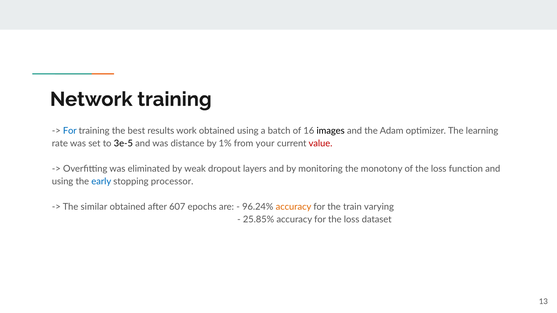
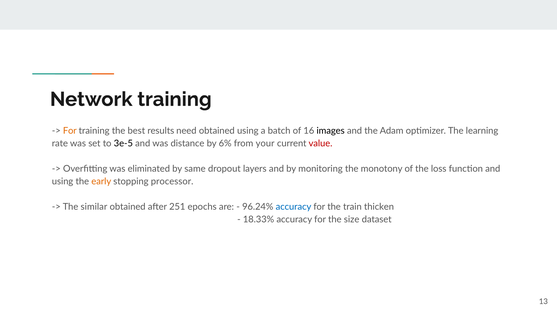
For colour: blue -> orange (70, 131)
work: work -> need (186, 131)
1%: 1% -> 6% (225, 144)
weak: weak -> same (195, 169)
early colour: blue -> orange (101, 182)
607: 607 -> 251 (177, 207)
accuracy colour: orange -> blue (293, 207)
varying: varying -> thicken (379, 207)
25.85%: 25.85% -> 18.33% (259, 220)
for the loss: loss -> size (352, 220)
